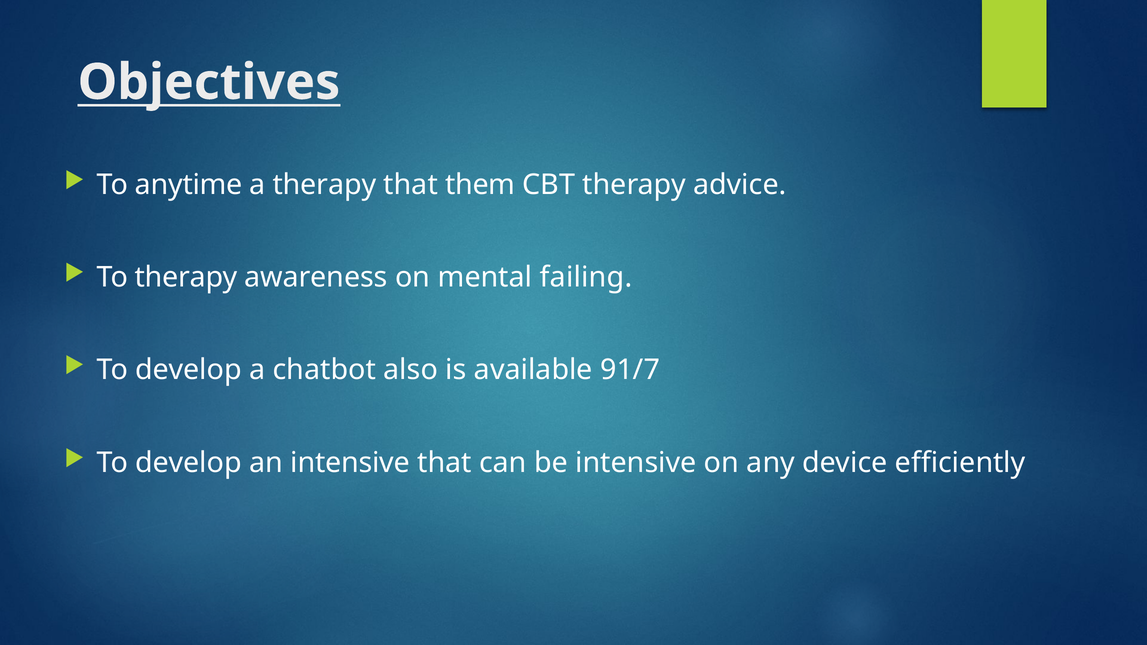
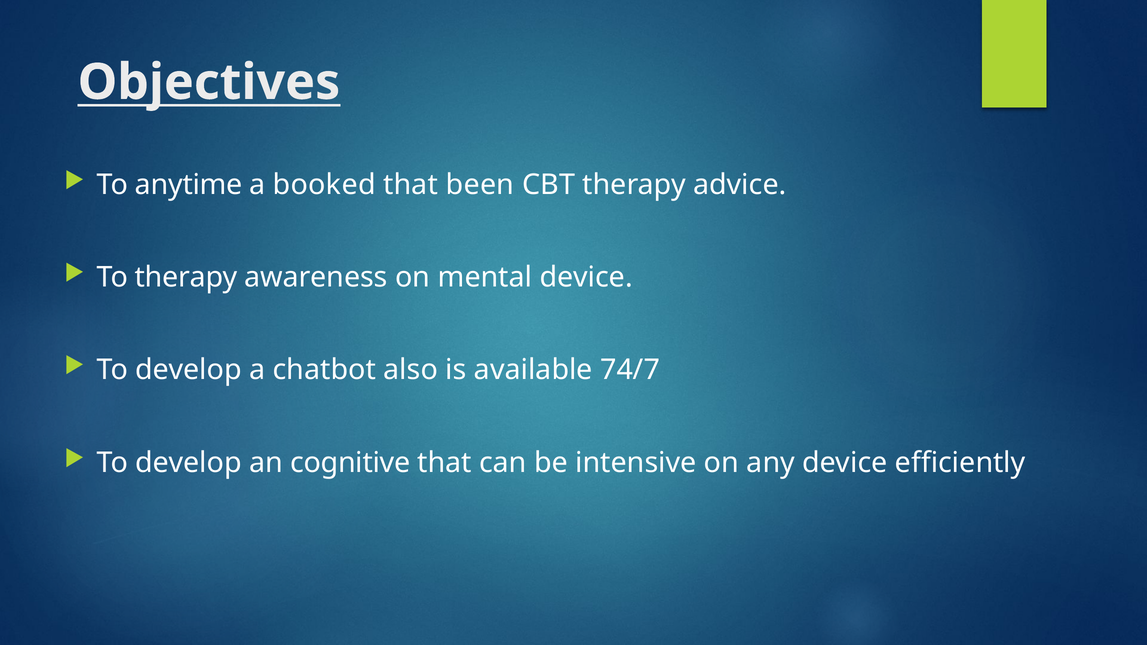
a therapy: therapy -> booked (324, 185)
them: them -> been (480, 185)
mental failing: failing -> device (586, 277)
91/7: 91/7 -> 74/7 (630, 370)
an intensive: intensive -> cognitive (350, 463)
